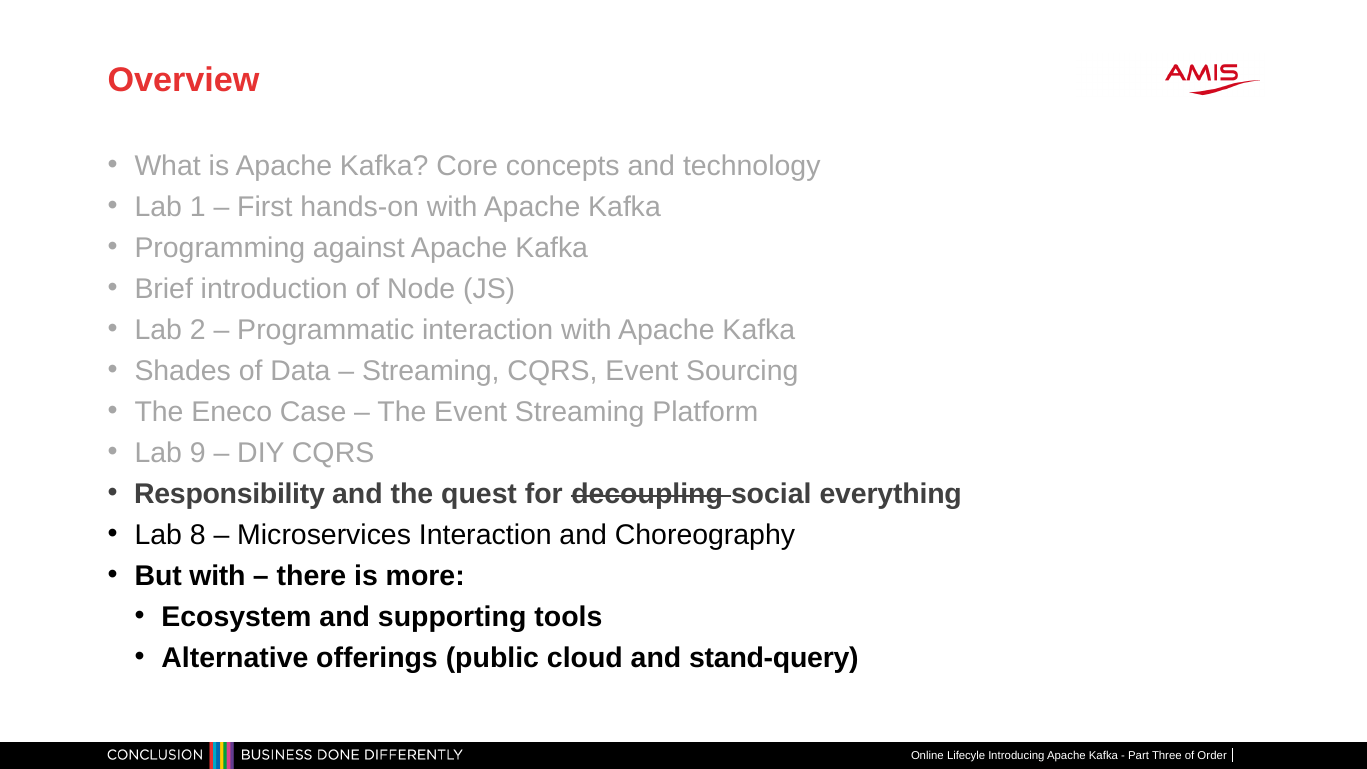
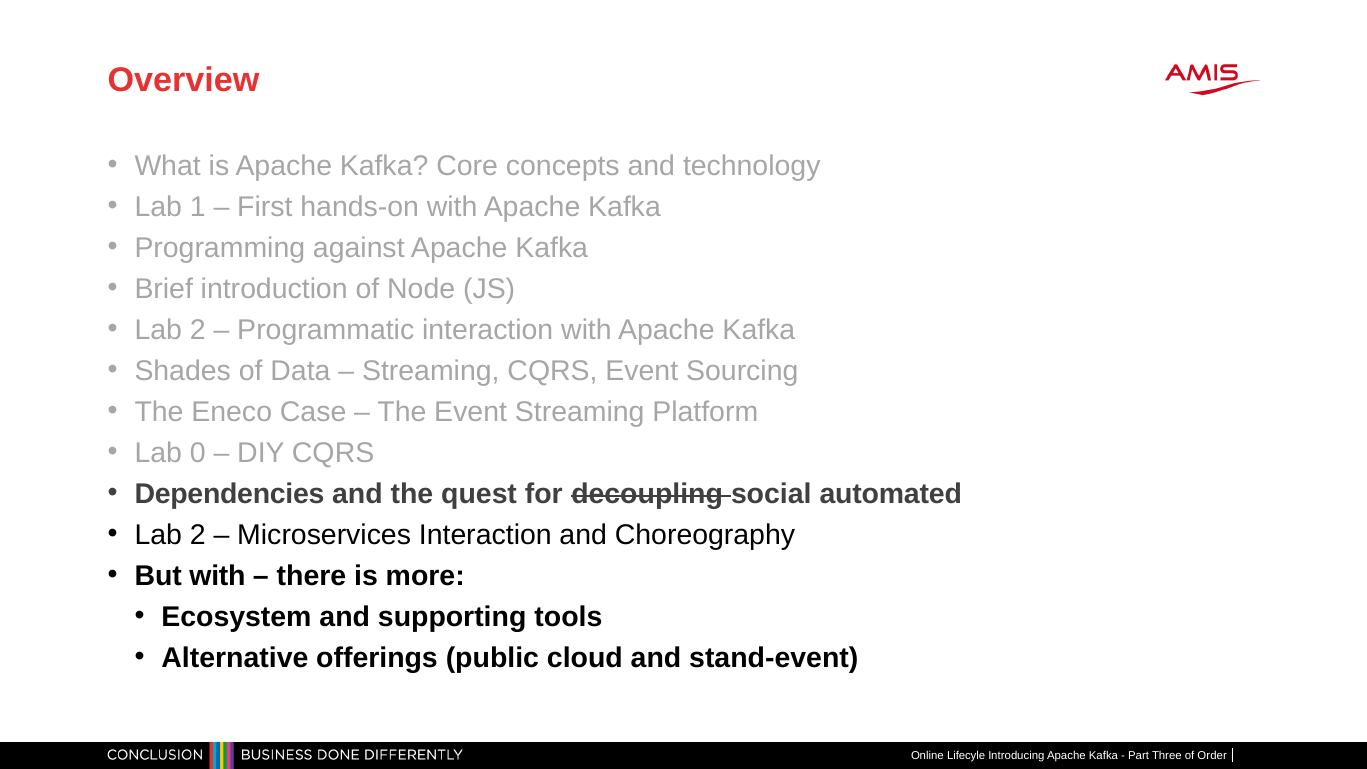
9: 9 -> 0 (198, 453)
Responsibility: Responsibility -> Dependencies (230, 494)
everything: everything -> automated (891, 494)
8: 8 -> 2 (198, 535)
stand-query: stand-query -> stand-event (774, 658)
